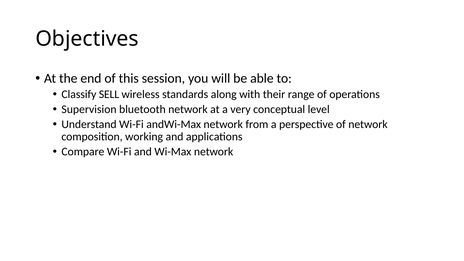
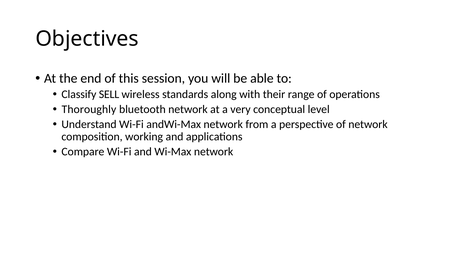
Supervision: Supervision -> Thoroughly (89, 109)
